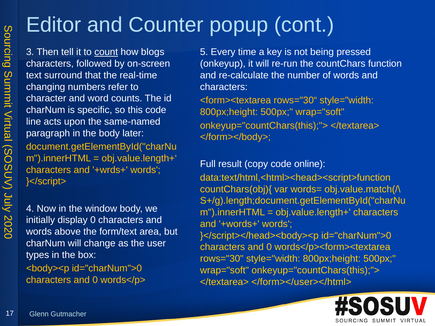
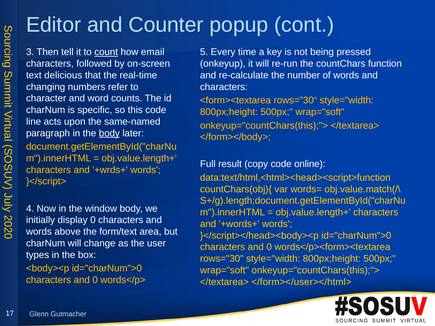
blogs: blogs -> email (153, 52)
surround: surround -> delicious (63, 75)
body underline: none -> present (109, 133)
